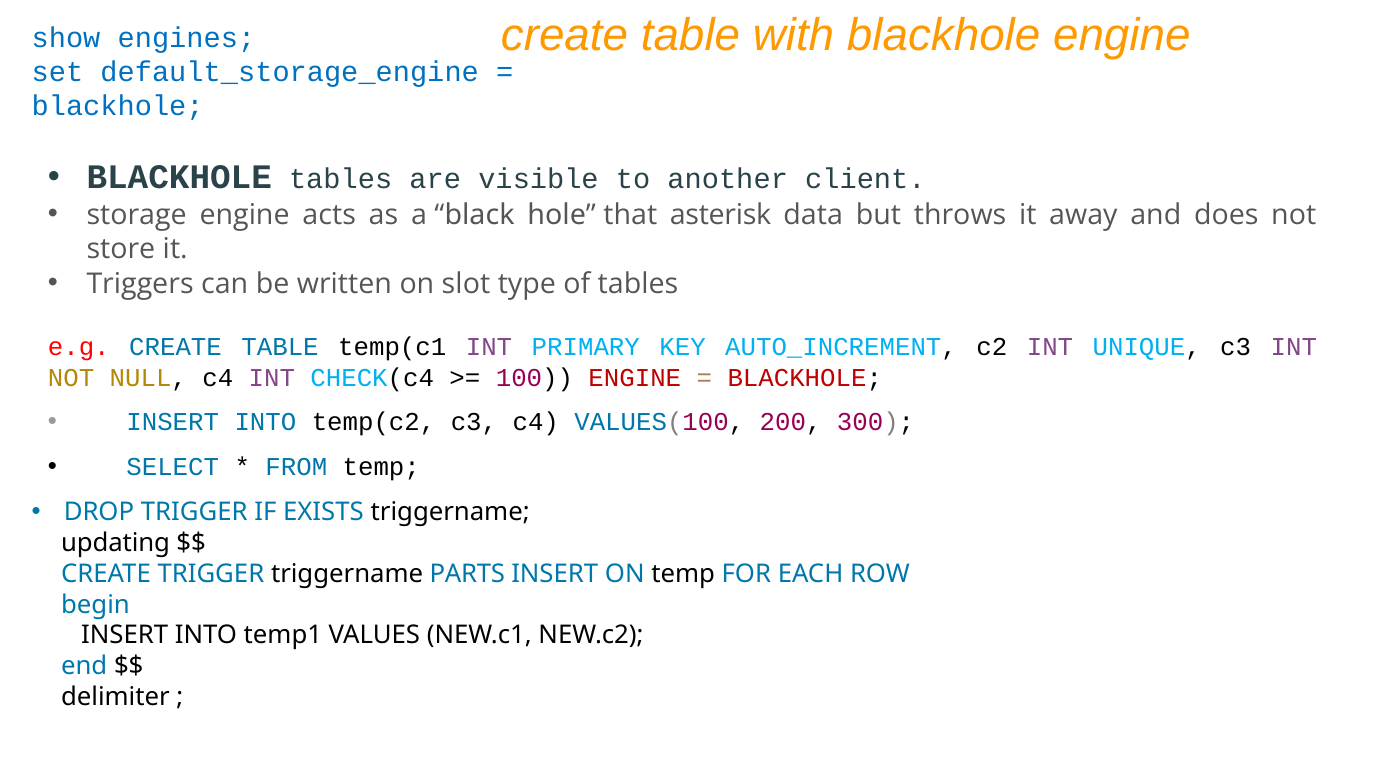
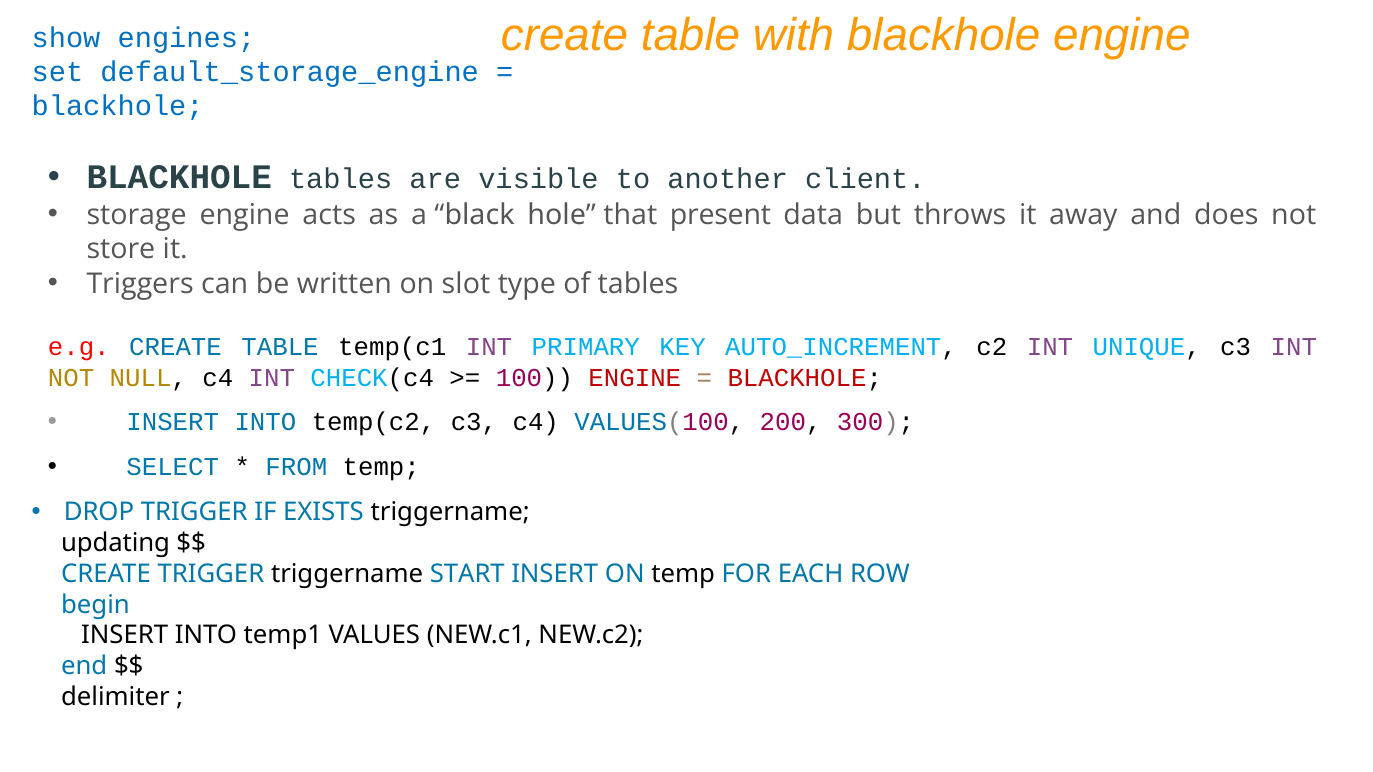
asterisk: asterisk -> present (720, 215)
PARTS: PARTS -> START (467, 574)
